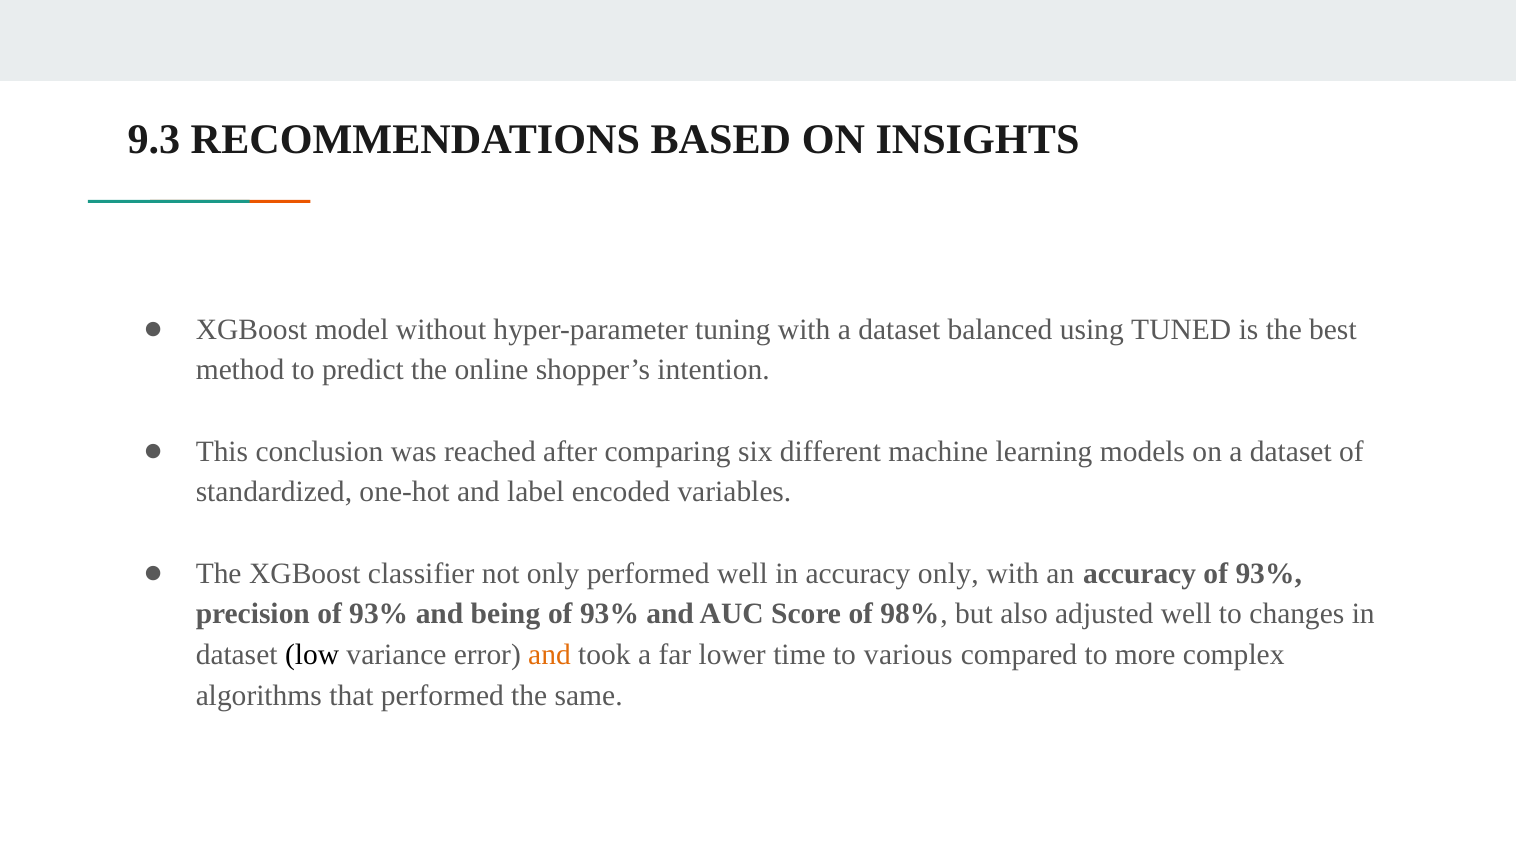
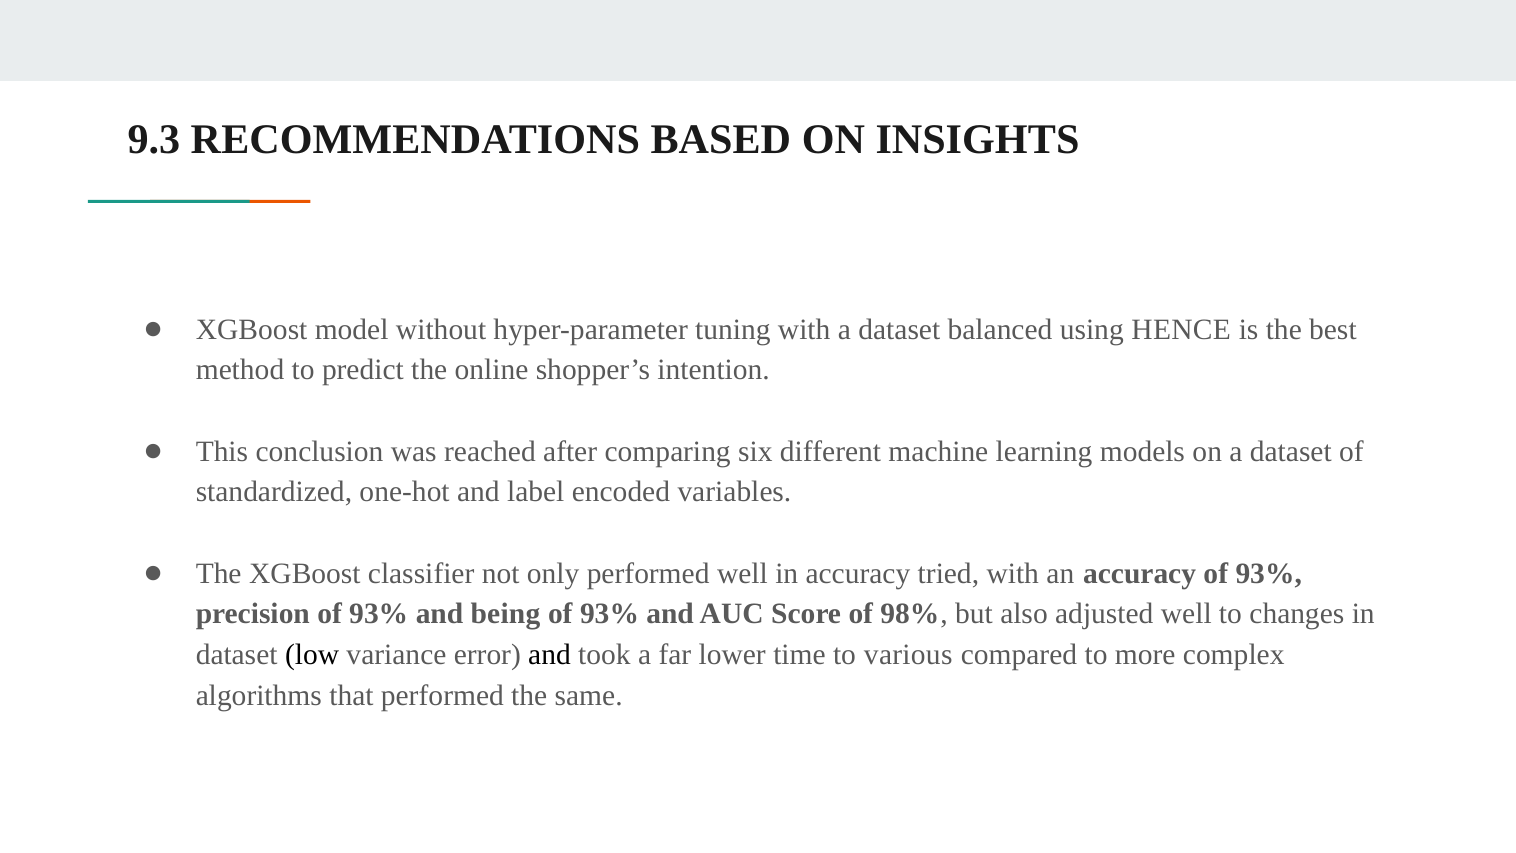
TUNED: TUNED -> HENCE (1181, 330)
accuracy only: only -> tried (948, 573)
and colour: orange -> black (550, 655)
